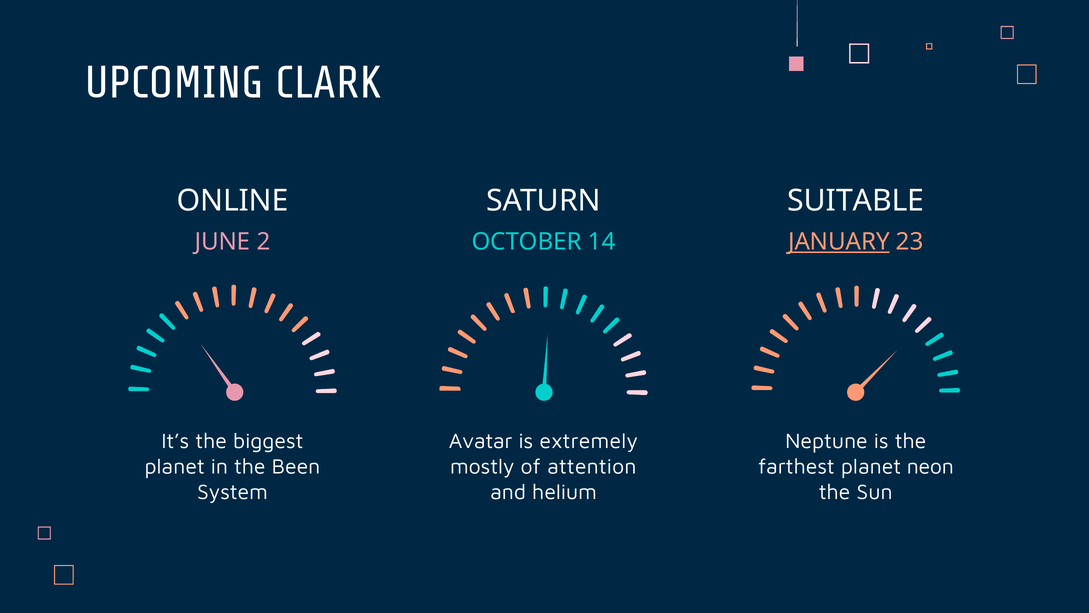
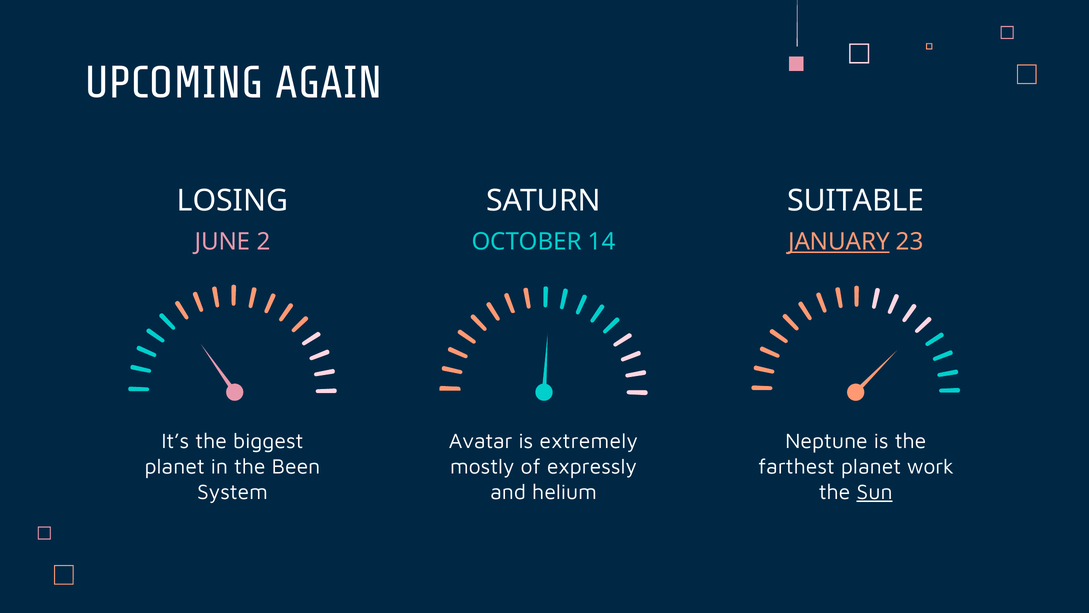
CLARK: CLARK -> AGAIN (329, 83)
ONLINE: ONLINE -> LOSING (233, 201)
attention: attention -> expressly (592, 466)
neon: neon -> work (930, 466)
Sun underline: none -> present (875, 492)
